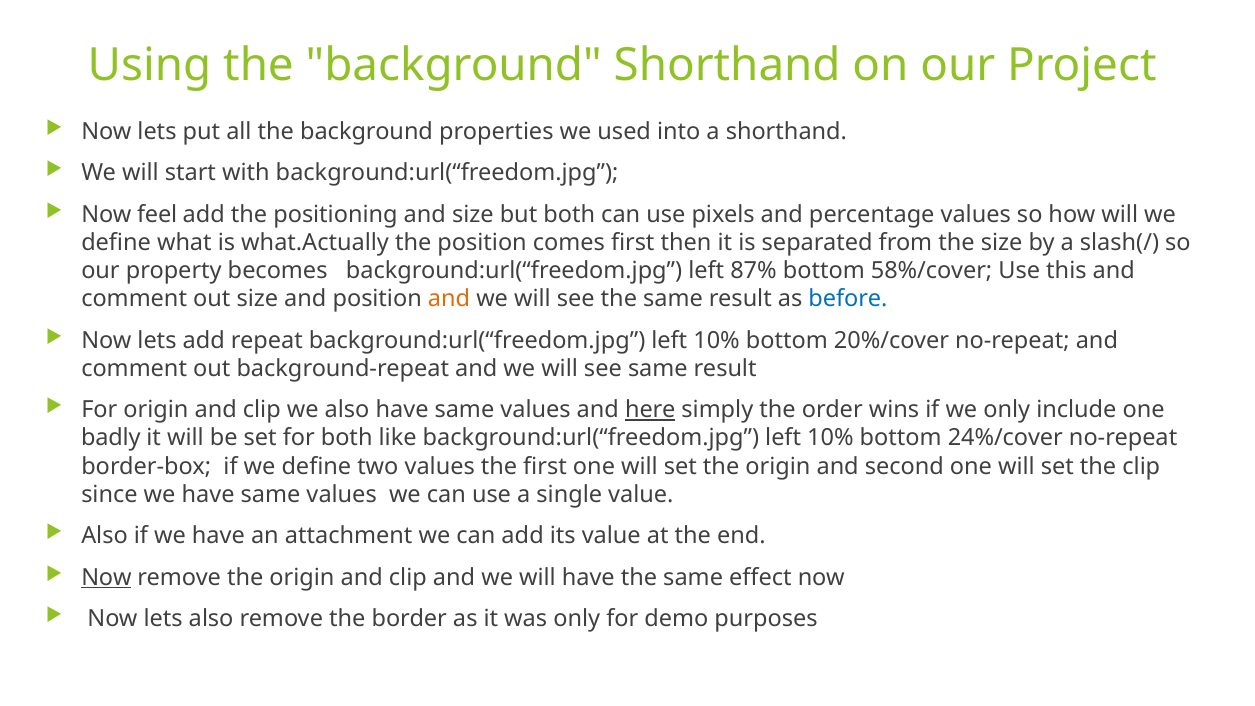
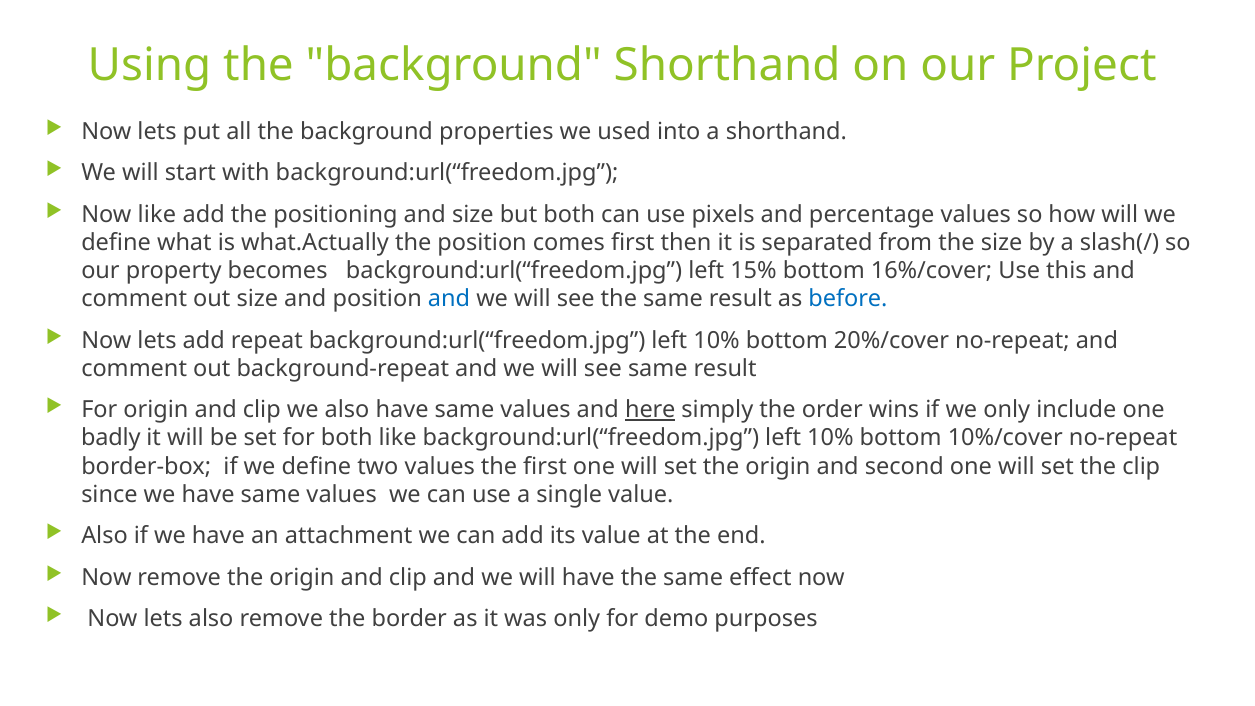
Now feel: feel -> like (157, 214)
87%: 87% -> 15% (754, 271)
58%/cover: 58%/cover -> 16%/cover (932, 271)
and colour: orange -> blue (449, 299)
24%/cover: 24%/cover -> 10%/cover (1005, 438)
Now underline: present -> none (106, 577)
